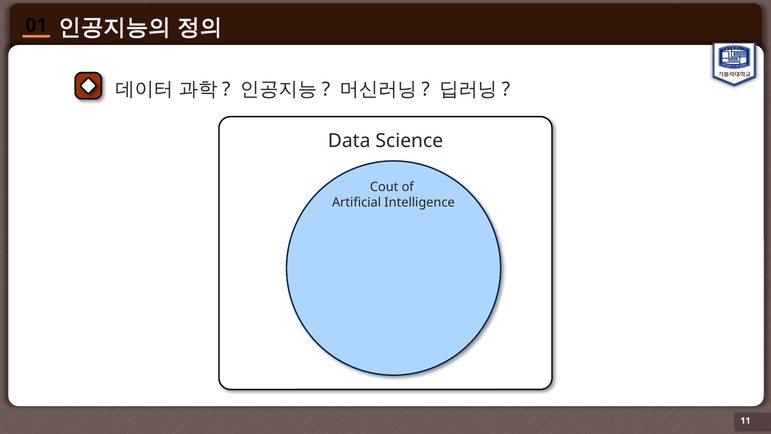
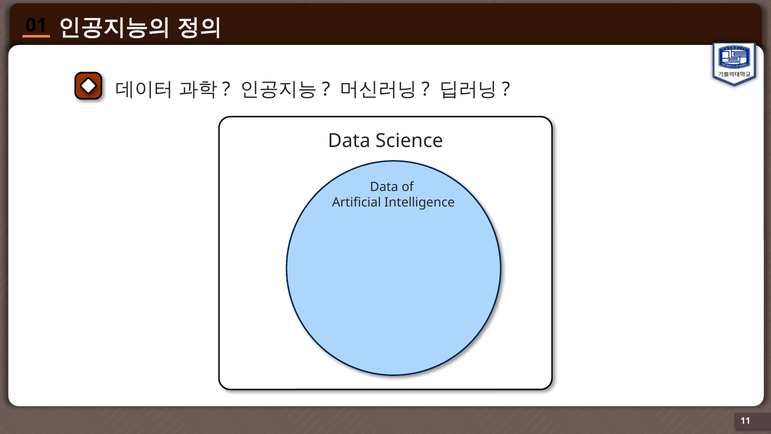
Cout: Cout -> Data (384, 187)
